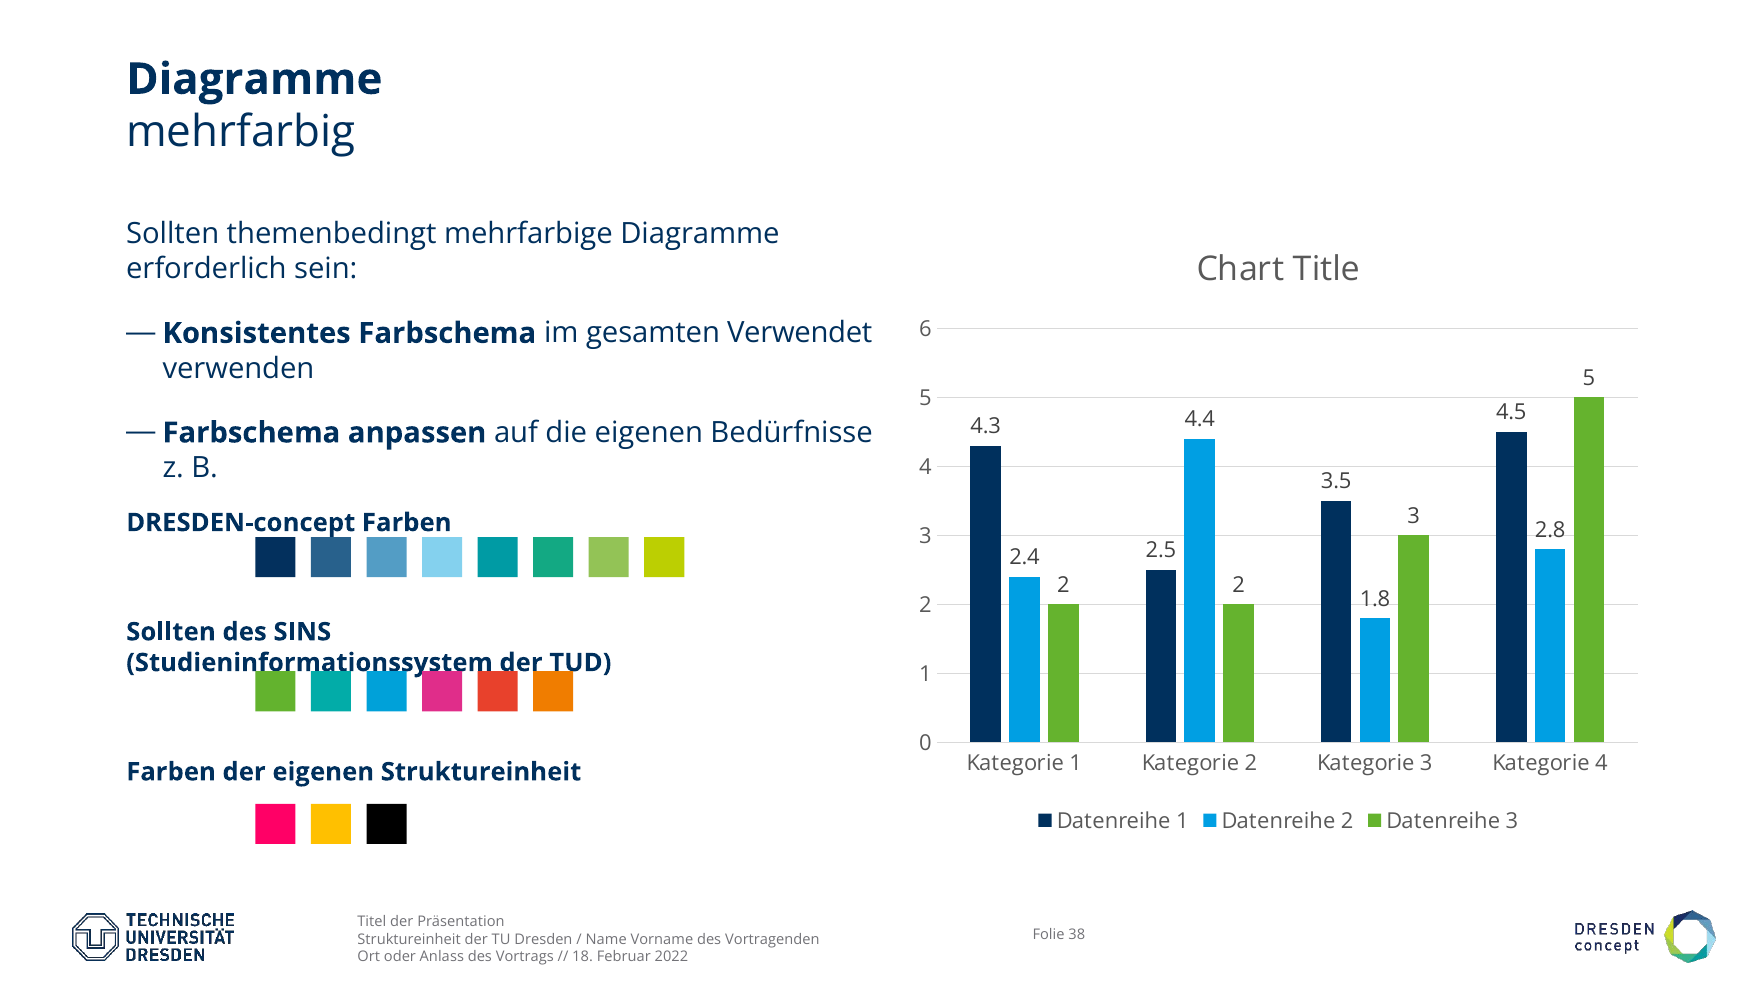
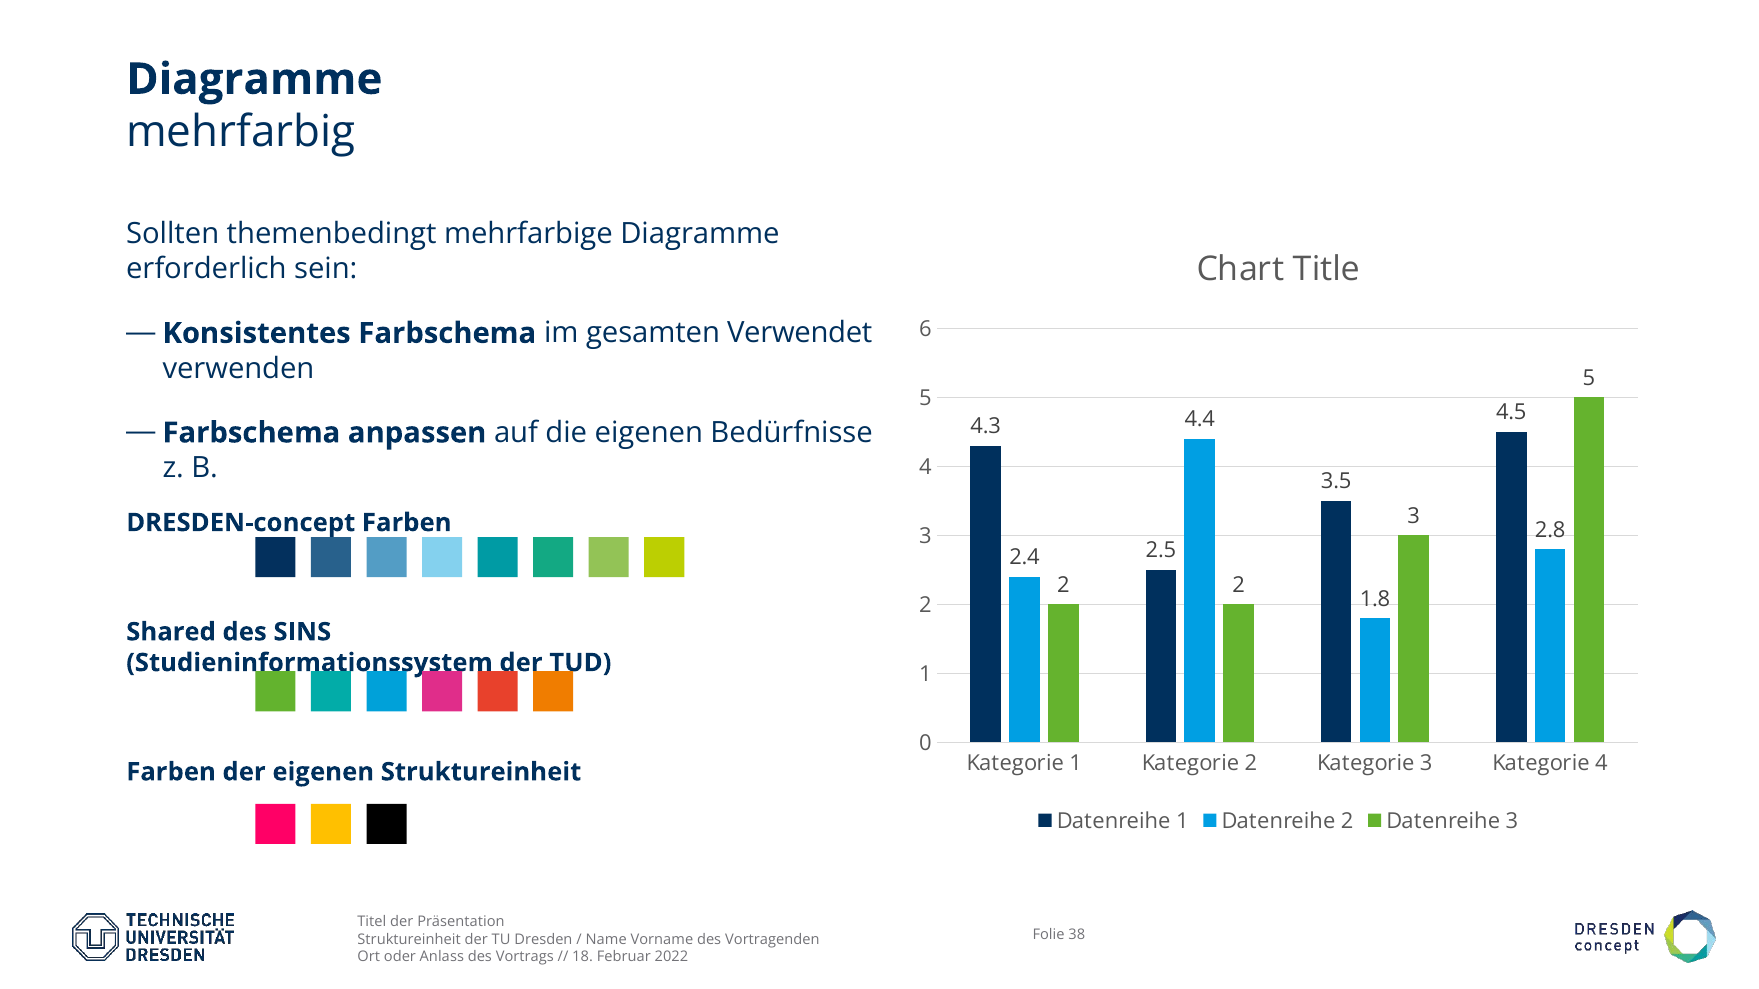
Sollten: Sollten -> Shared (171, 632)
